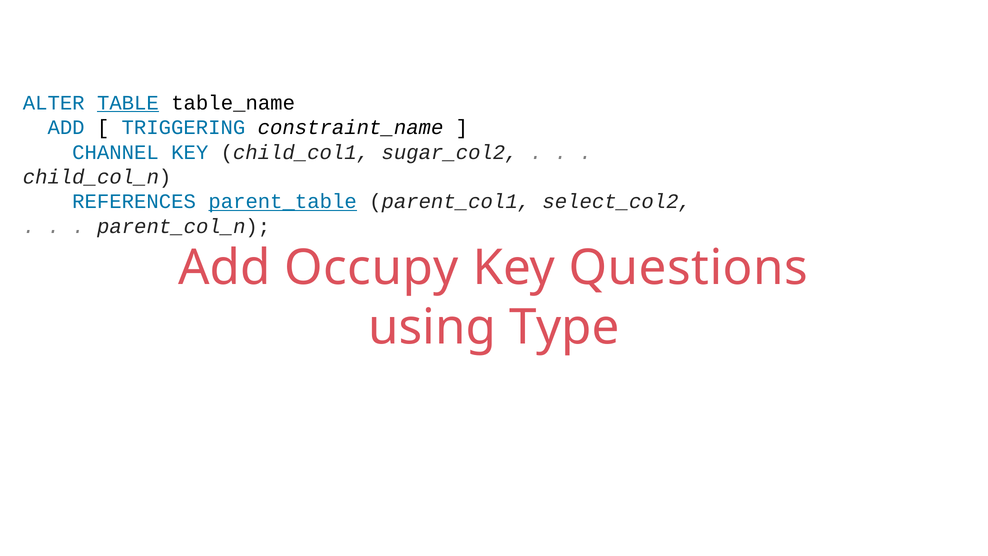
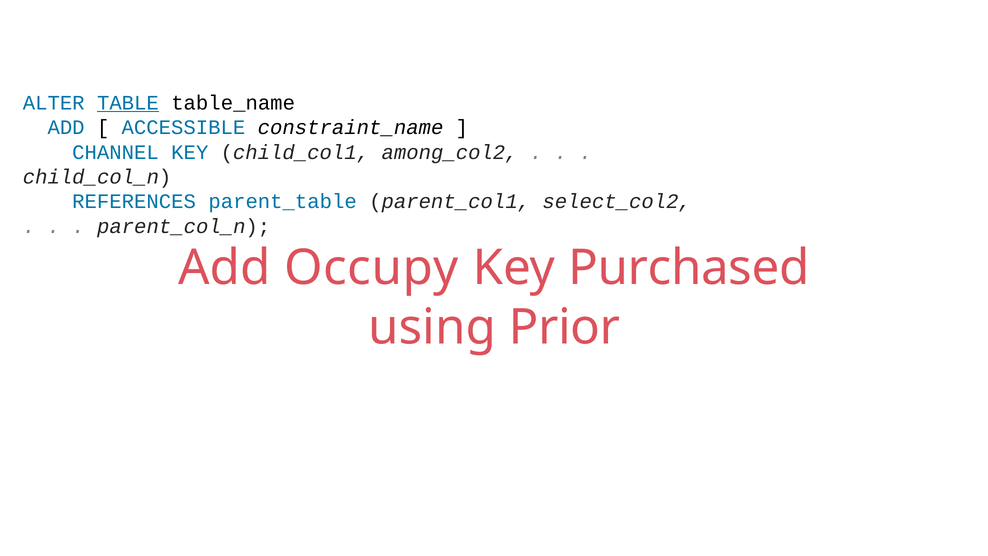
TRIGGERING: TRIGGERING -> ACCESSIBLE (183, 127)
sugar_col2: sugar_col2 -> among_col2 (450, 152)
parent_table underline: present -> none (283, 202)
Questions: Questions -> Purchased (689, 268)
Type: Type -> Prior (564, 327)
